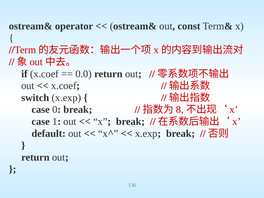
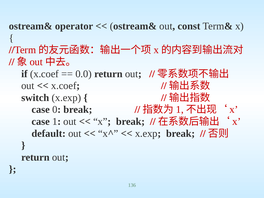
8: 8 -> 1 (180, 110)
